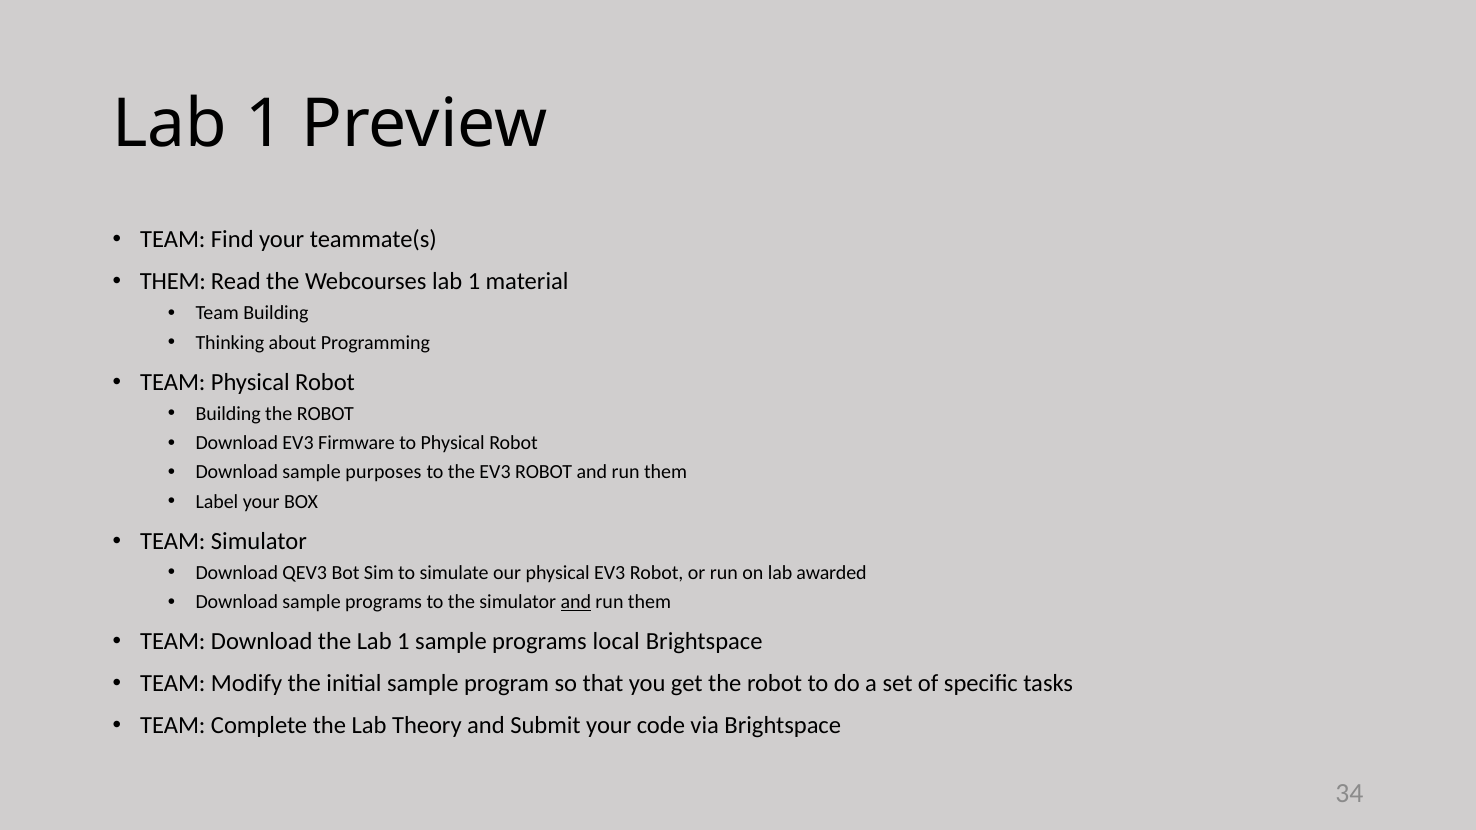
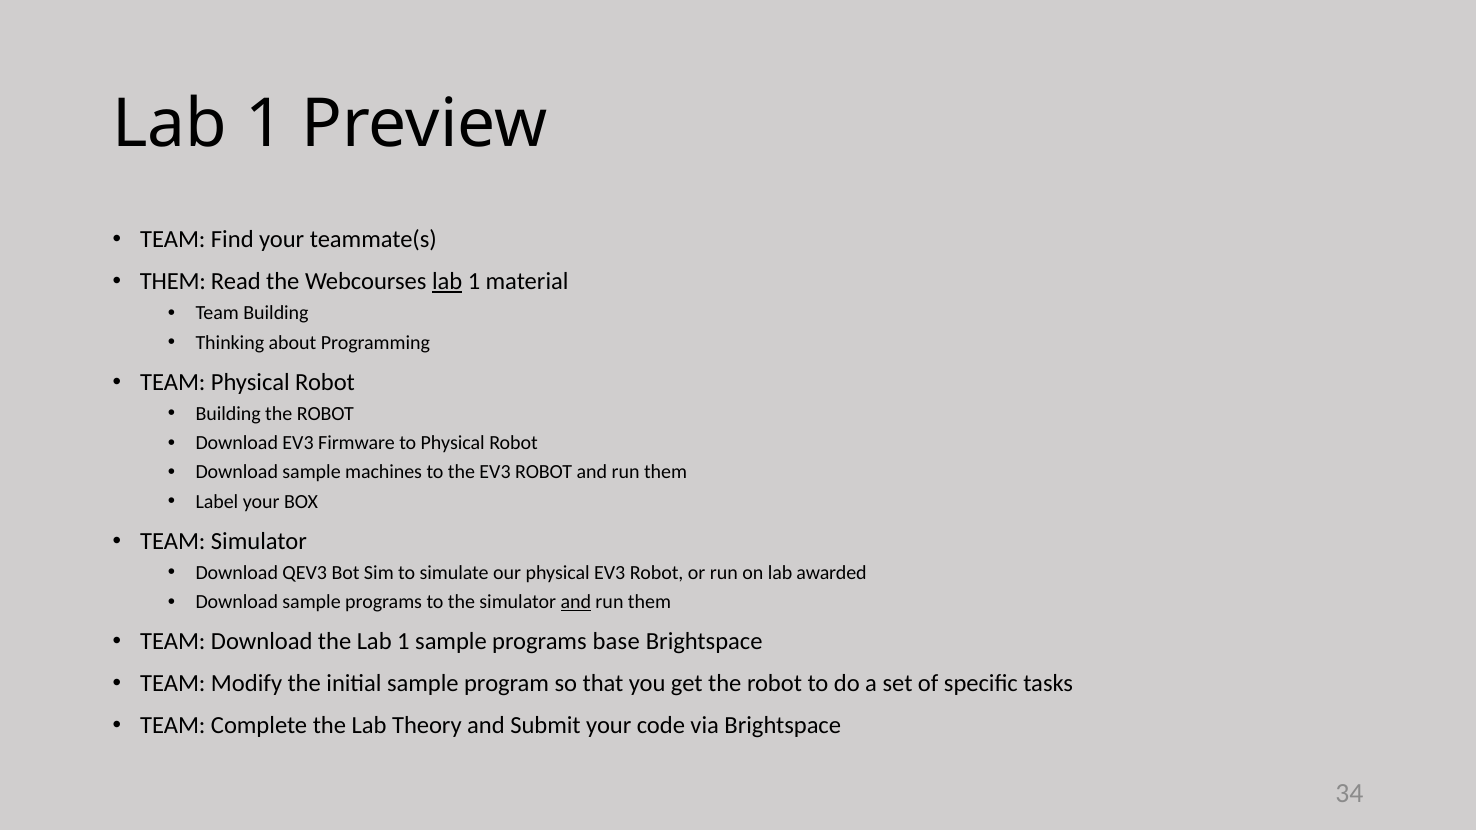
lab underline: none -> present (447, 282)
purposes: purposes -> machines (384, 472)
local: local -> base (616, 642)
